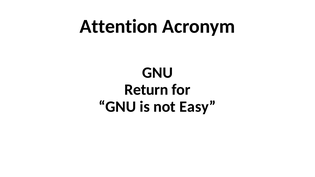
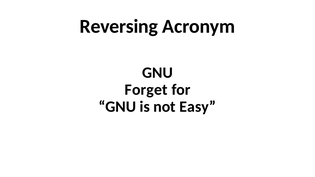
Attention: Attention -> Reversing (119, 26)
Return: Return -> Forget (146, 90)
